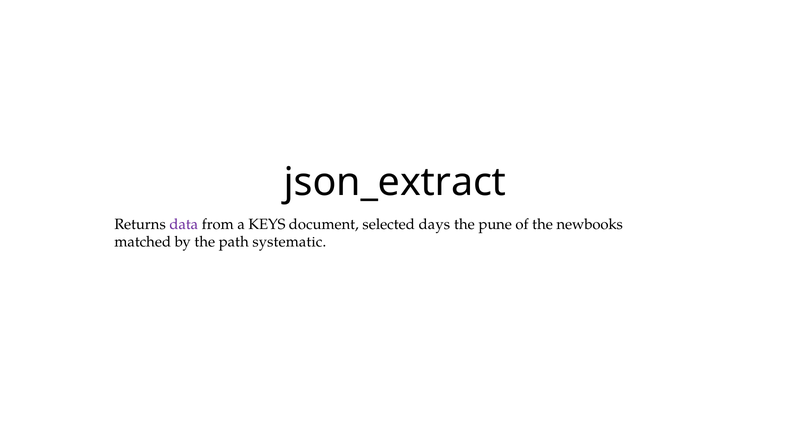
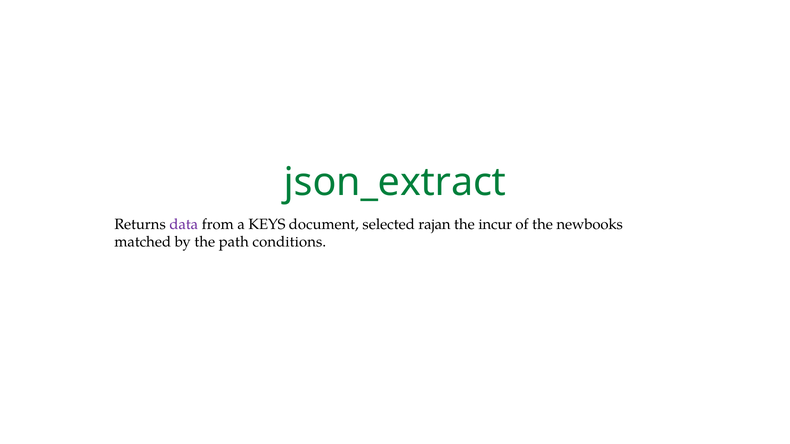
json_extract colour: black -> green (395, 182)
days: days -> rajan (435, 224)
pune: pune -> incur (495, 224)
systematic: systematic -> conditions (289, 242)
